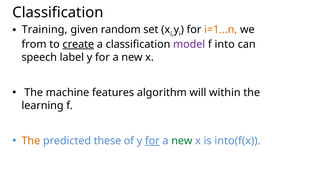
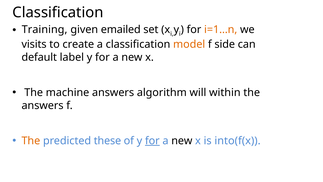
random: random -> emailed (121, 29)
from: from -> visits (34, 44)
create underline: present -> none (78, 44)
model colour: purple -> orange (189, 44)
into: into -> side (225, 44)
speech: speech -> default (39, 57)
machine features: features -> answers (113, 92)
learning: learning -> answers (43, 105)
new colour: green -> black (182, 141)
